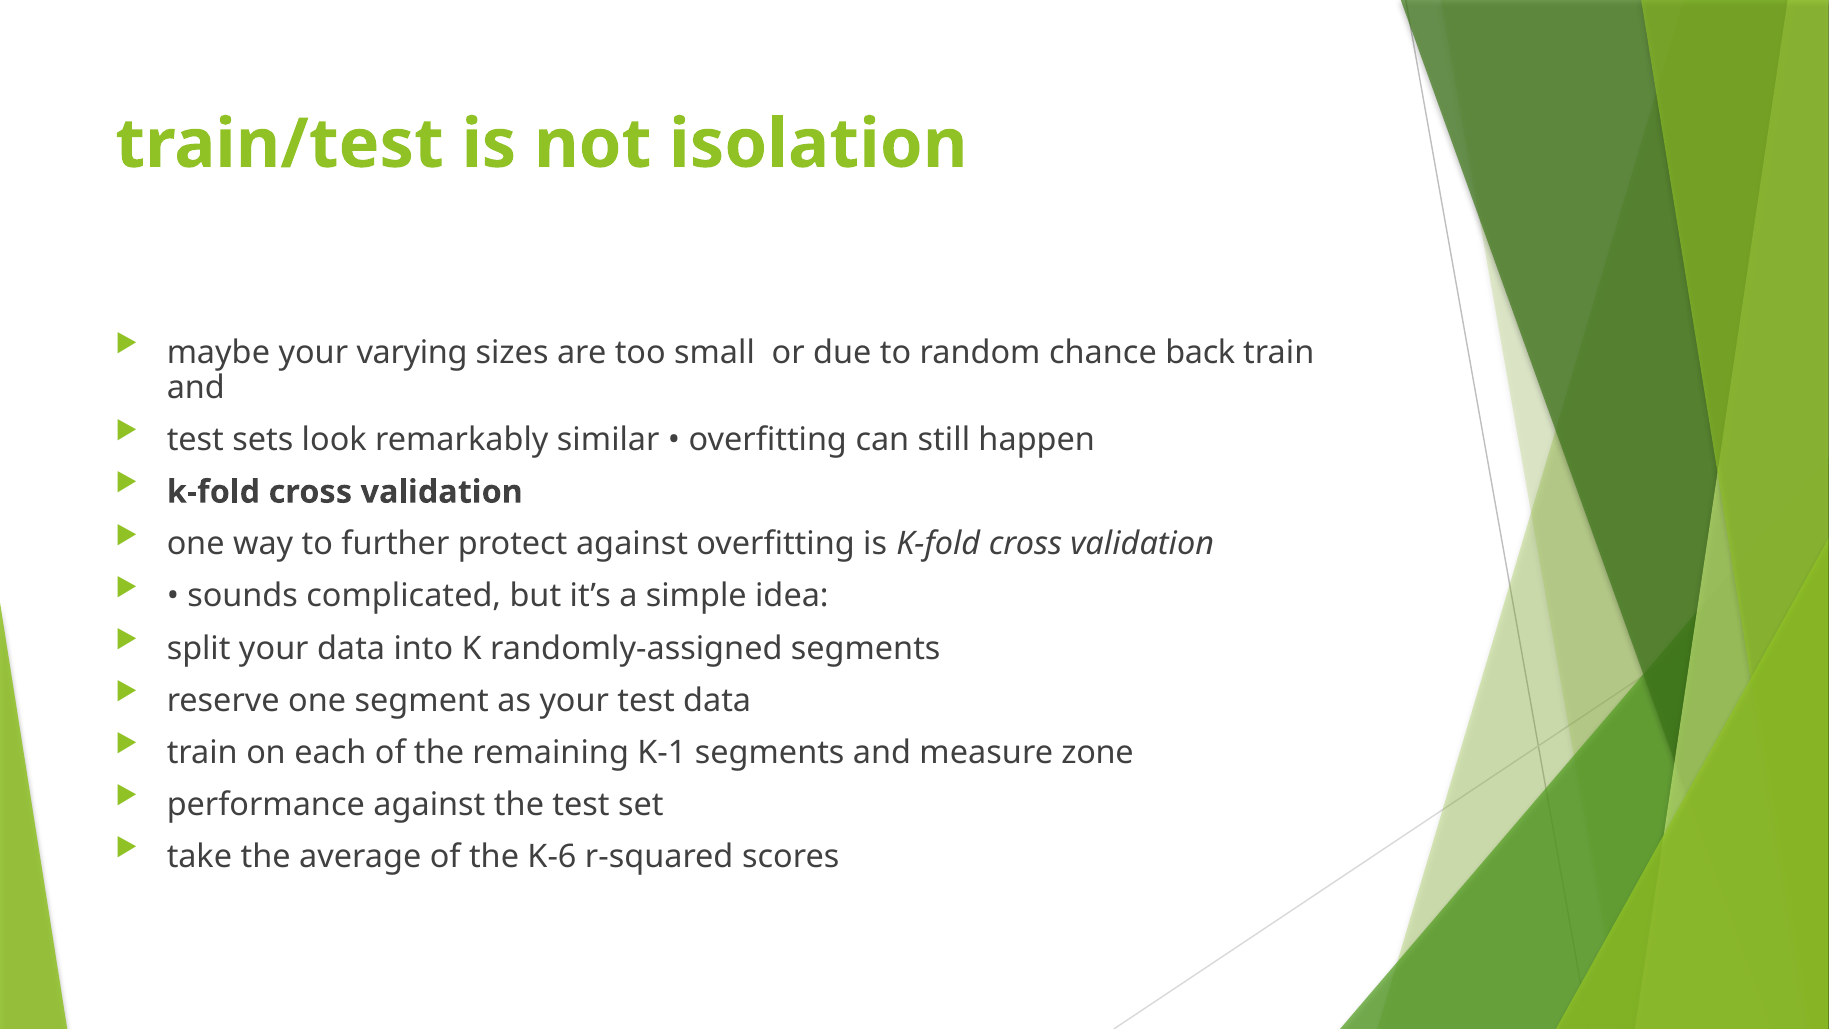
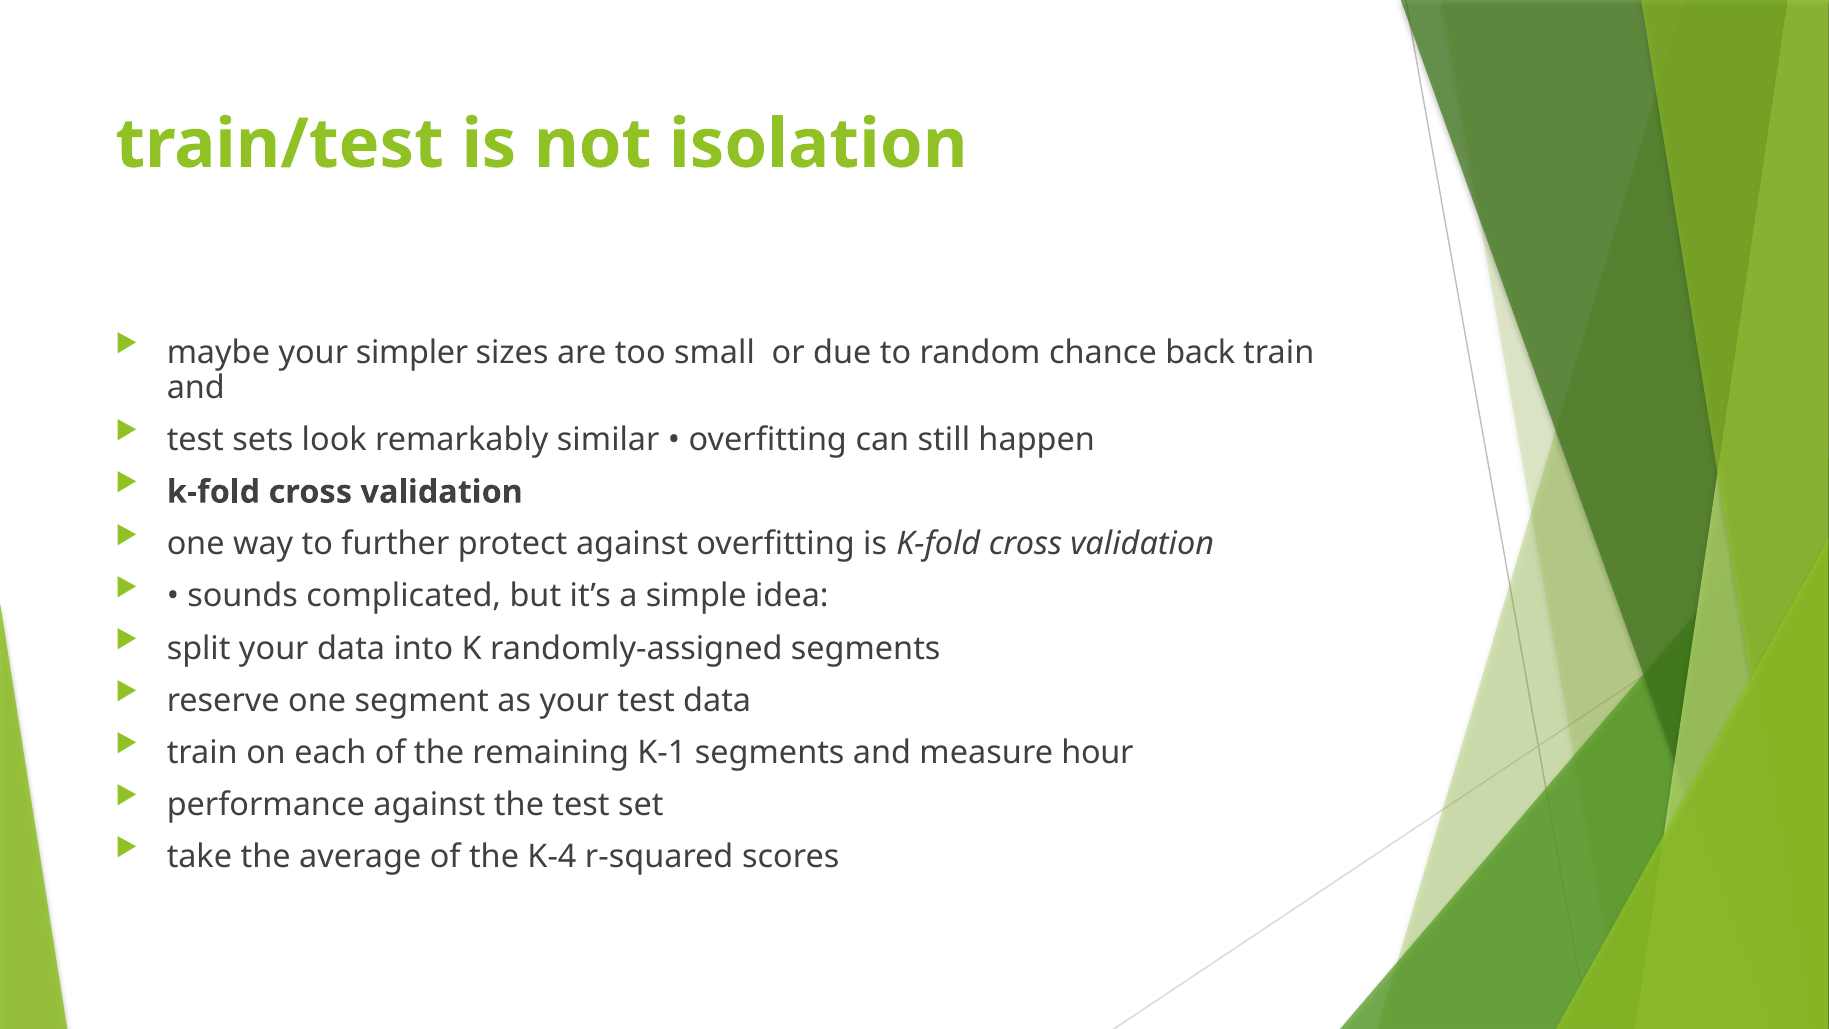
varying: varying -> simpler (412, 353)
zone: zone -> hour (1098, 753)
K-6: K-6 -> K-4 (552, 857)
